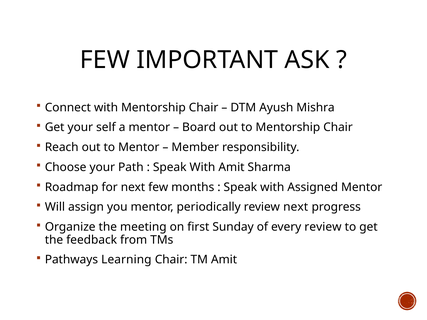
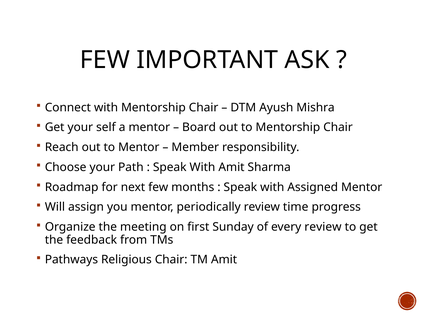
review next: next -> time (296, 207)
Learning: Learning -> Religious (126, 260)
